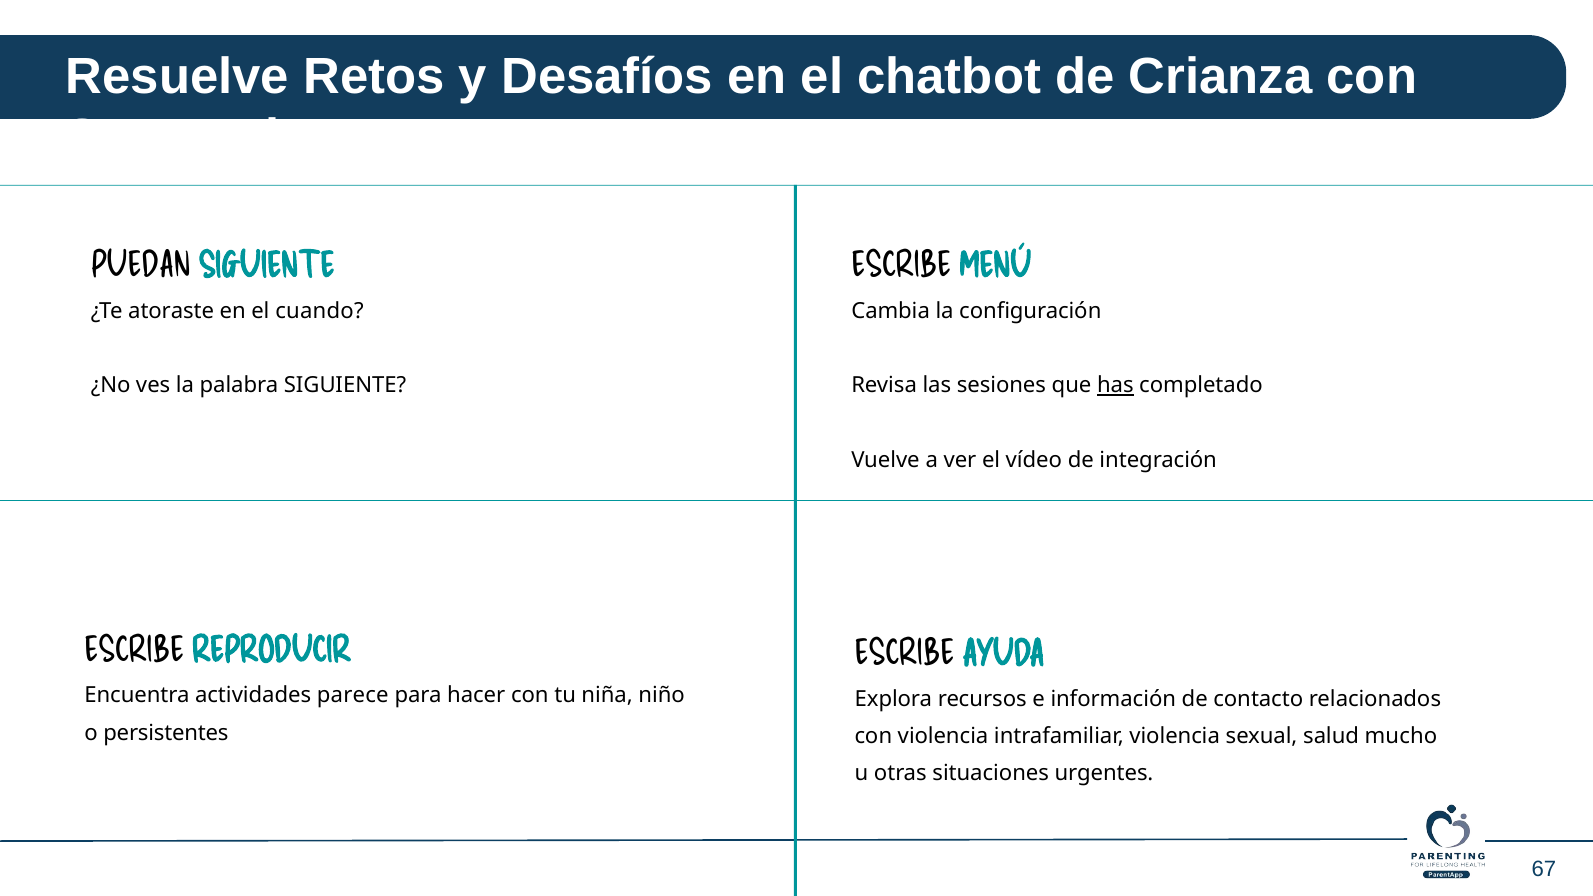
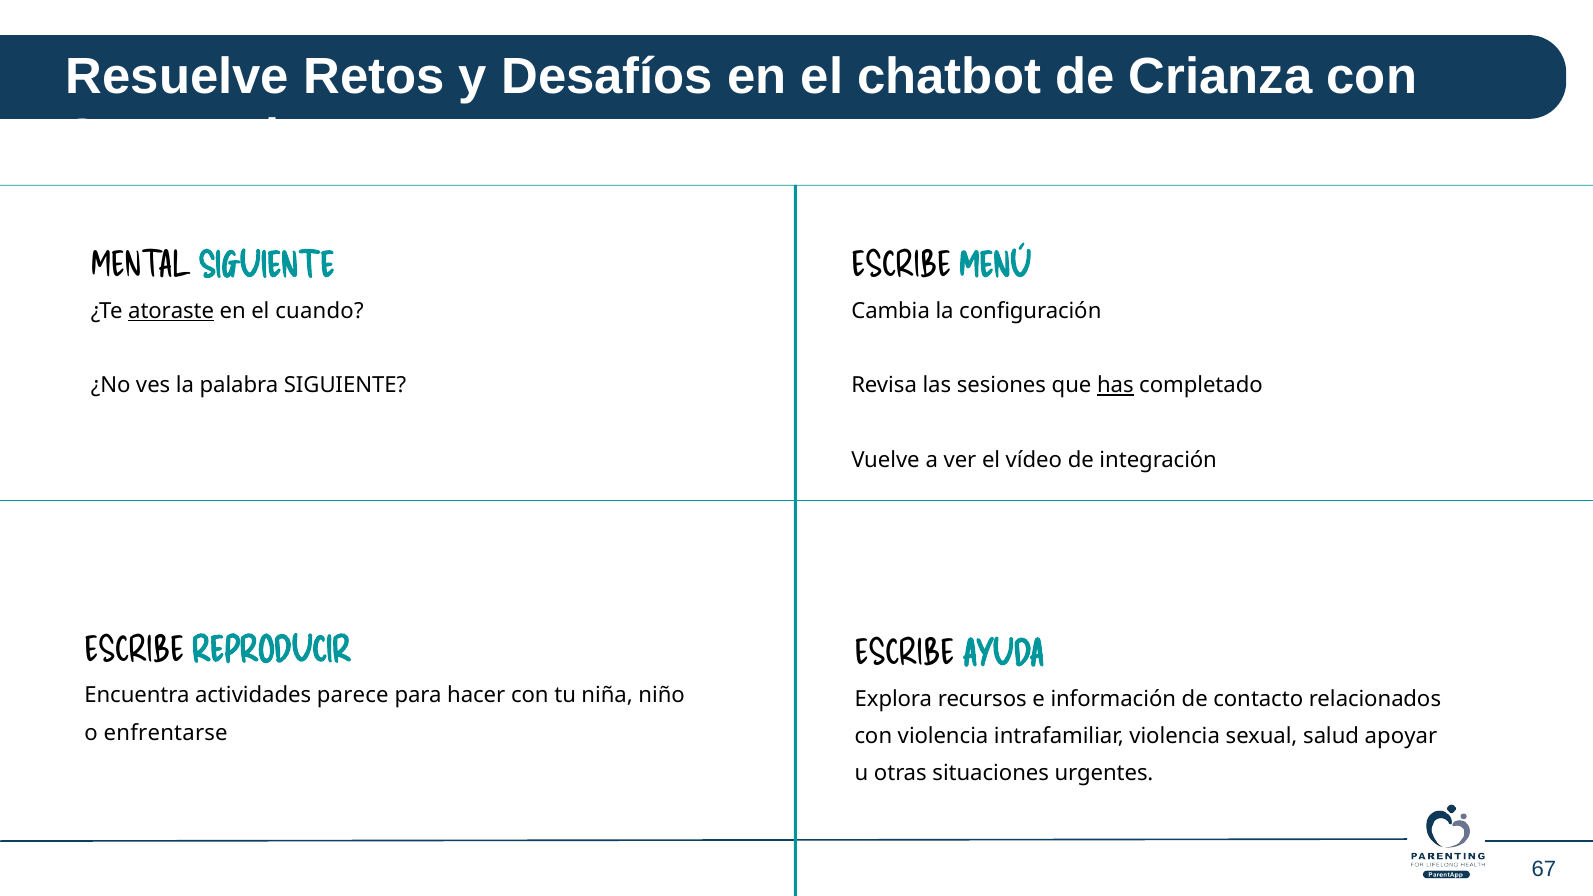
PUEDAN: PUEDAN -> MENTAL (141, 266)
atoraste underline: none -> present (171, 311)
persistentes: persistentes -> enfrentarse (166, 733)
mucho: mucho -> apoyar (1401, 737)
